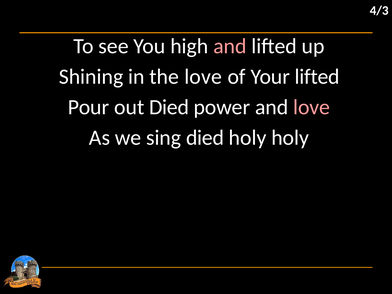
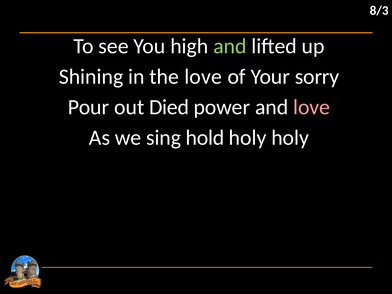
4/3: 4/3 -> 8/3 (379, 11)
and colour: pink -> light green (230, 46)
Your lifted: lifted -> sorry (317, 77)
sing died: died -> hold (205, 138)
